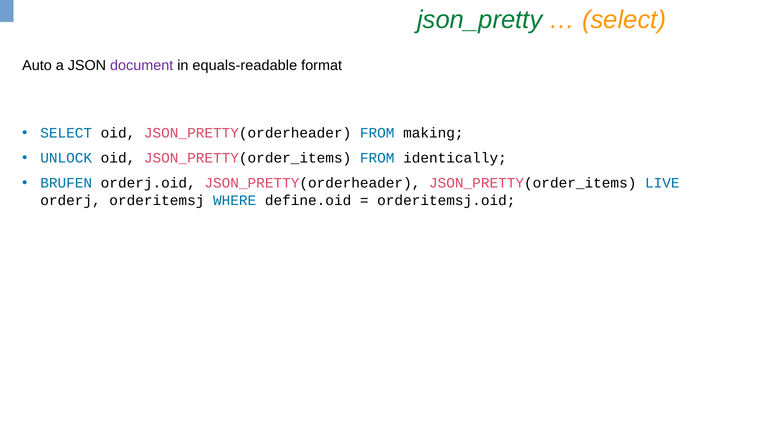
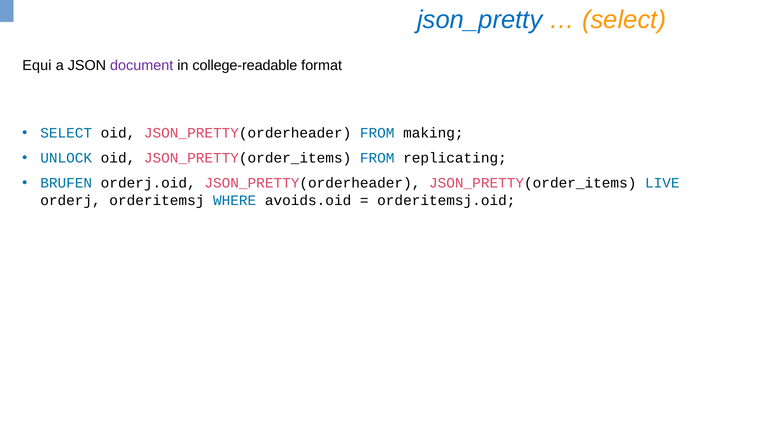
json_pretty colour: green -> blue (480, 20)
Auto: Auto -> Equi (37, 65)
equals-readable: equals-readable -> college-readable (245, 65)
identically: identically -> replicating (455, 158)
define.oid: define.oid -> avoids.oid (308, 200)
